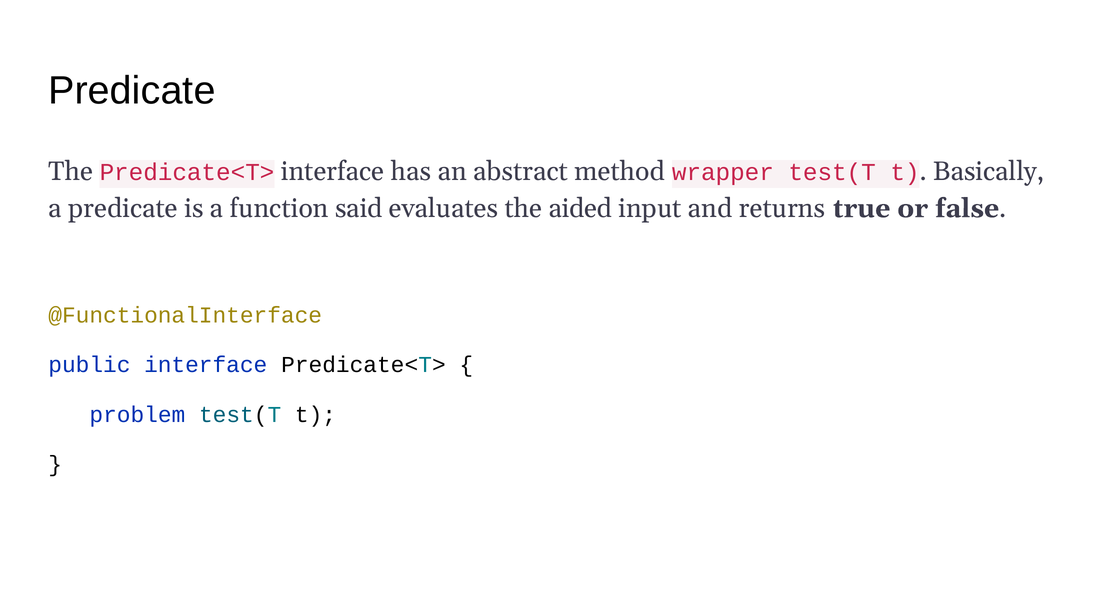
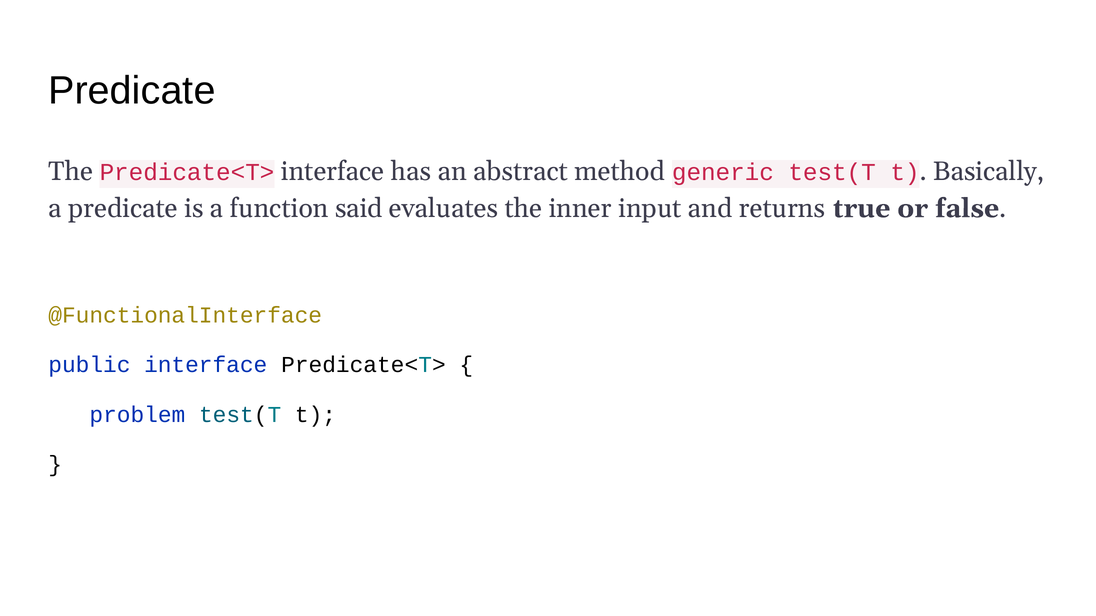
wrapper: wrapper -> generic (723, 173)
aided: aided -> inner (580, 209)
